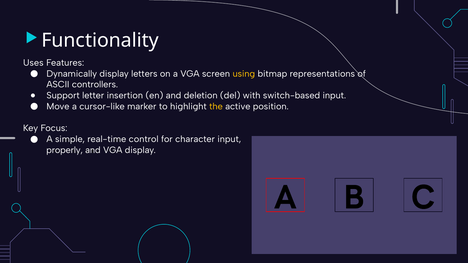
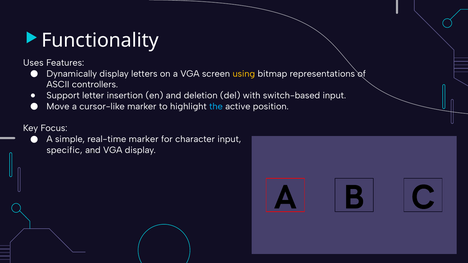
the colour: yellow -> light blue (216, 107)
real-time control: control -> marker (144, 139)
properly: properly -> specific (64, 150)
